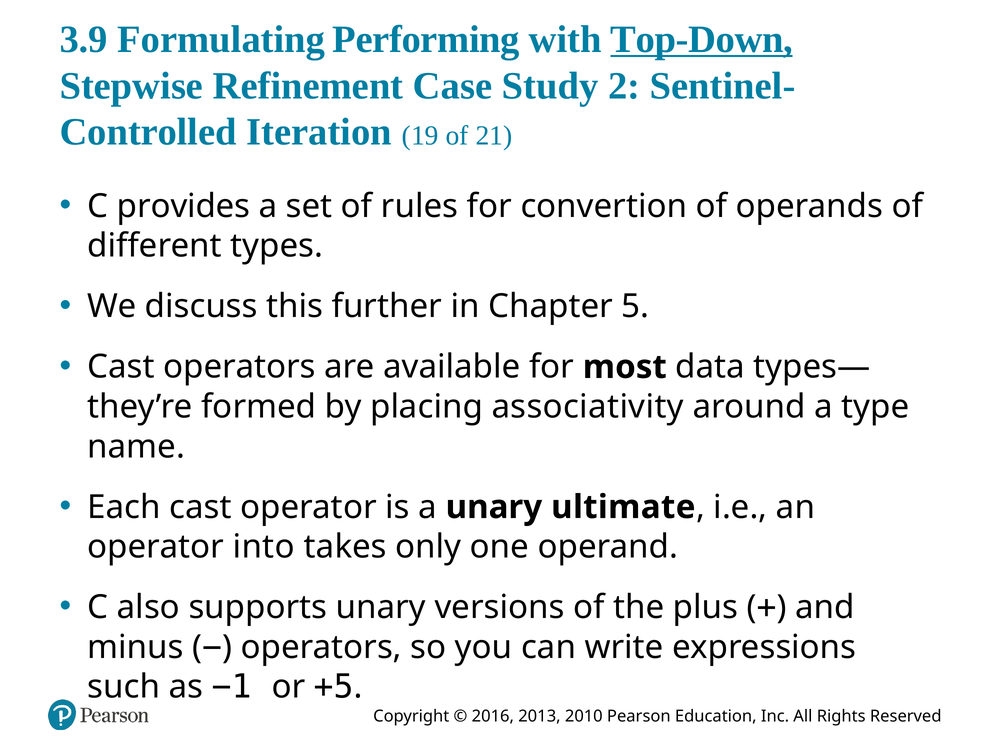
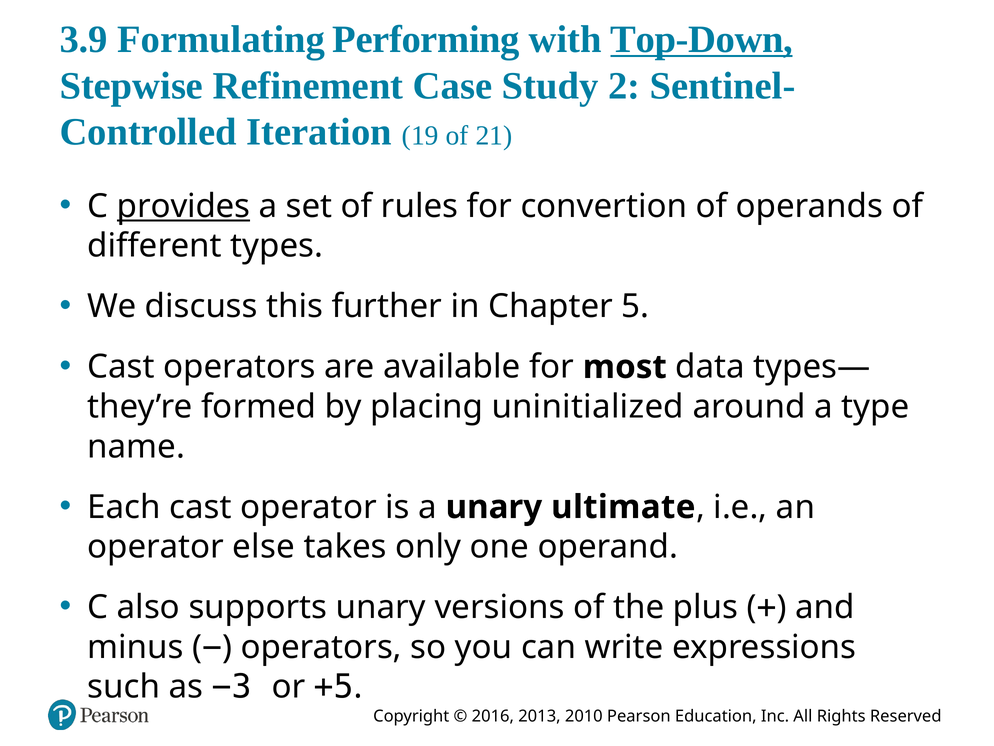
provides underline: none -> present (184, 206)
associativity: associativity -> uninitialized (588, 407)
into: into -> else (264, 547)
−1: −1 -> −3 (232, 687)
